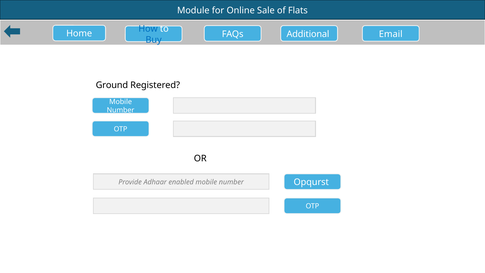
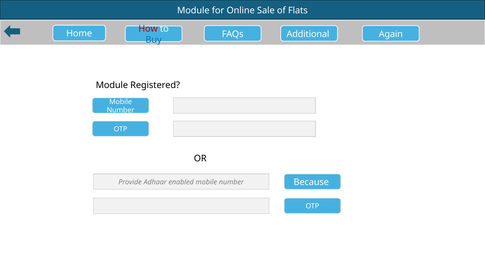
How colour: blue -> red (148, 29)
Email: Email -> Again (391, 34)
Ground: Ground -> Module (112, 85)
Opqurst: Opqurst -> Because (311, 182)
